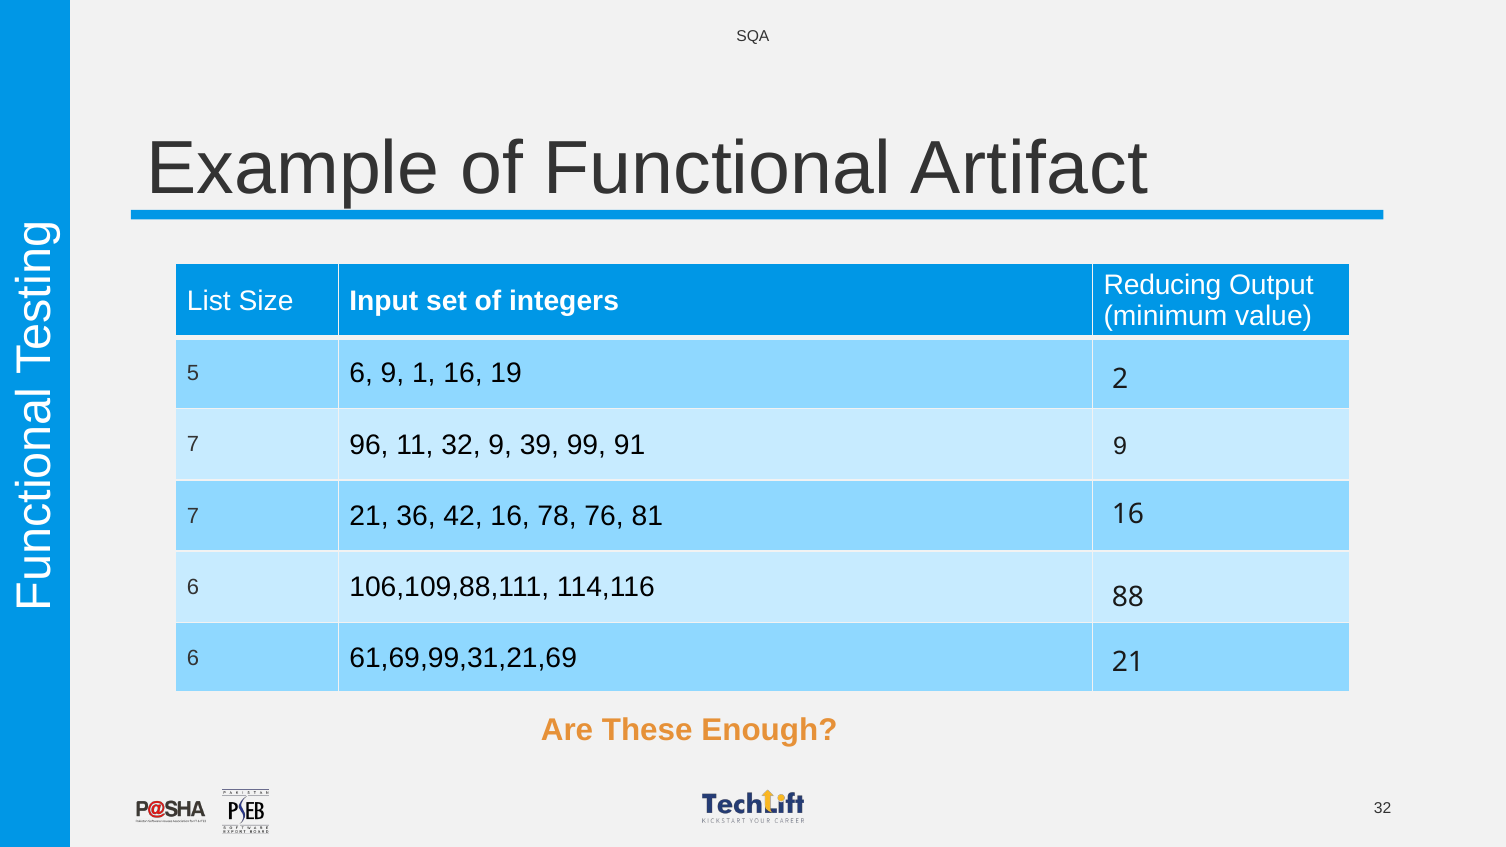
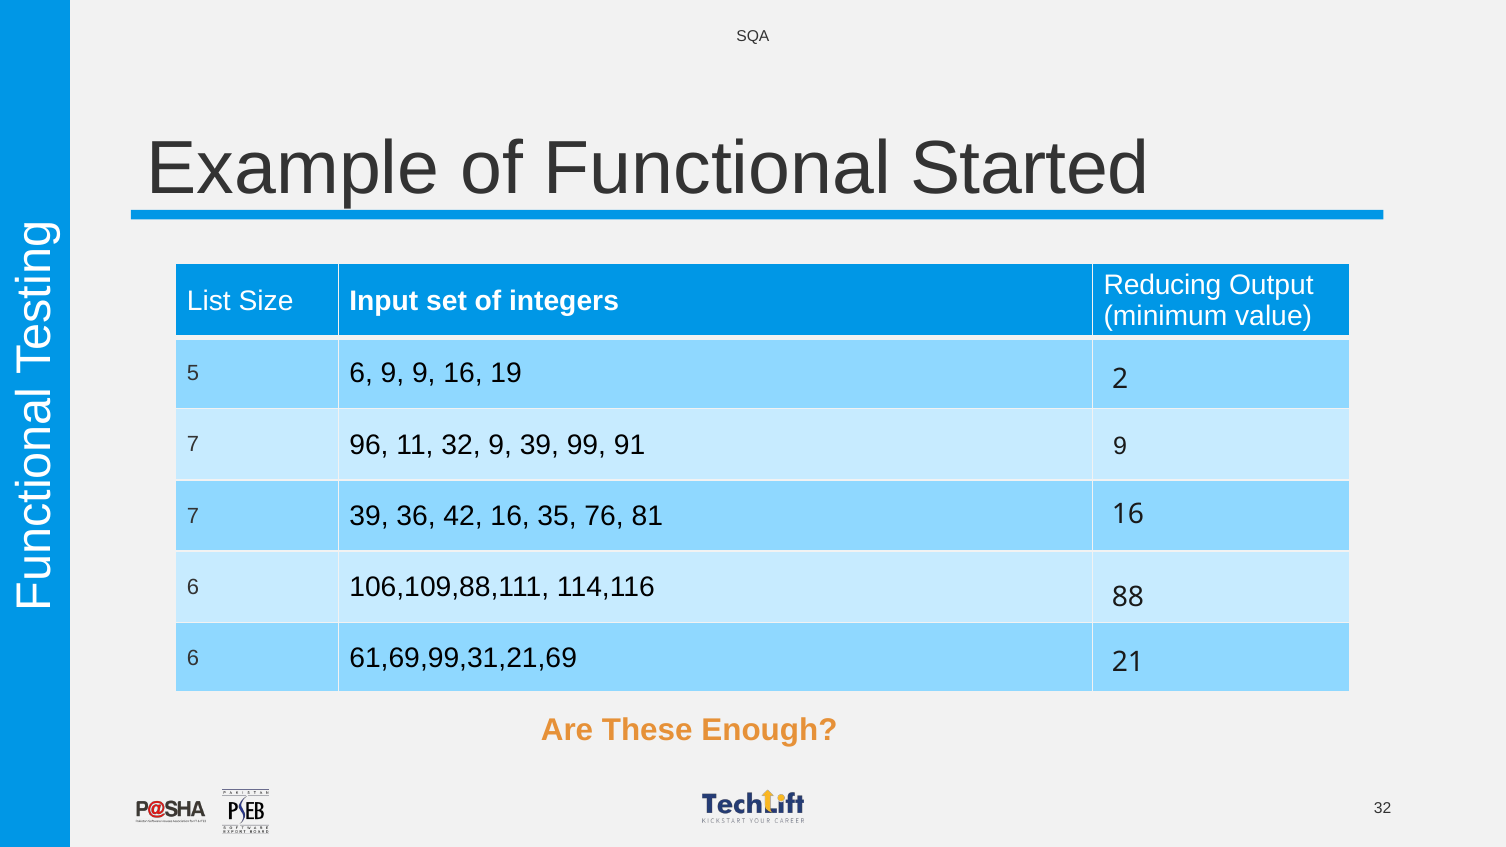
Artifact: Artifact -> Started (1030, 169)
9 1: 1 -> 9 (424, 374)
7 21: 21 -> 39 (369, 516)
78: 78 -> 35 (557, 516)
